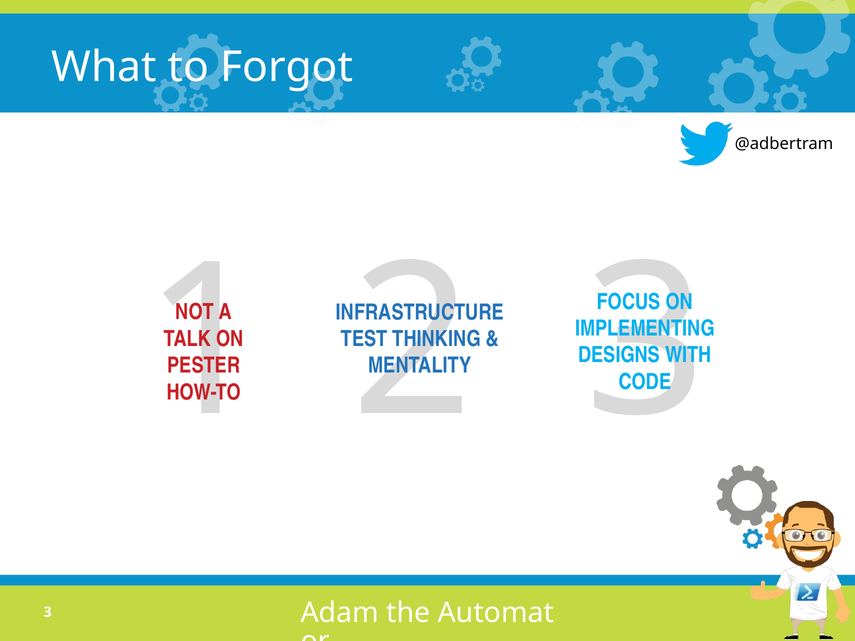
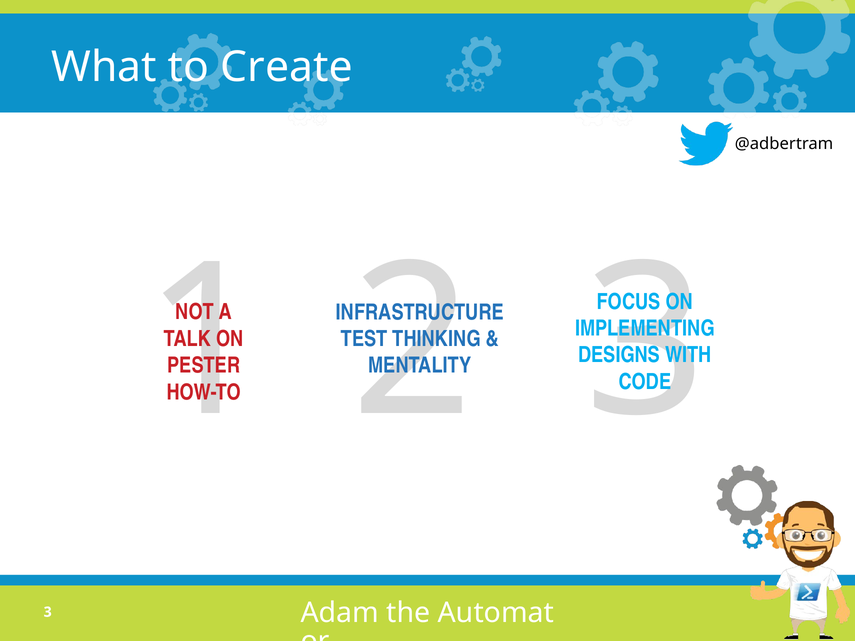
Forgot: Forgot -> Create (287, 67)
